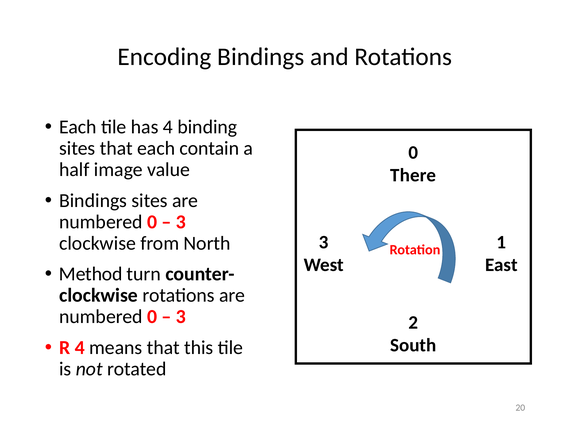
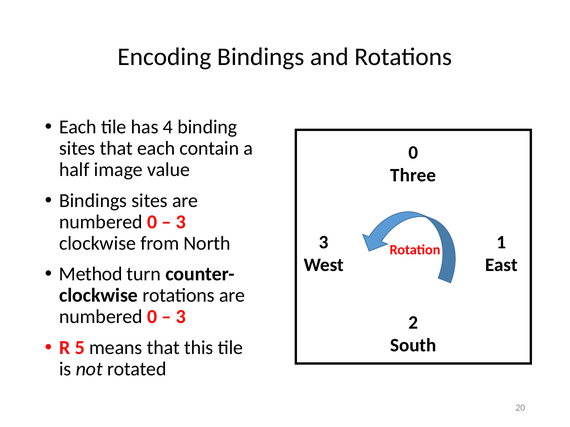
There: There -> Three (413, 175)
R 4: 4 -> 5 (80, 348)
